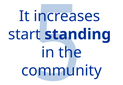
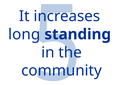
start: start -> long (24, 34)
